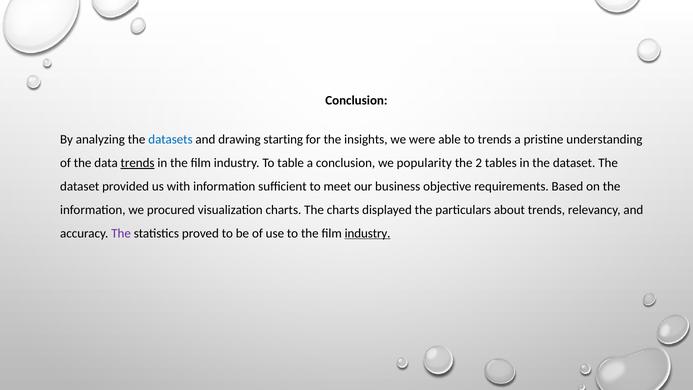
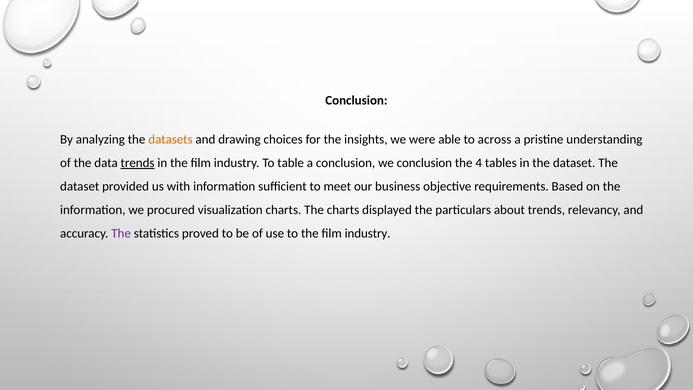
datasets colour: blue -> orange (170, 140)
starting: starting -> choices (283, 140)
to trends: trends -> across (495, 140)
we popularity: popularity -> conclusion (424, 163)
2: 2 -> 4 (479, 163)
industry underline: present -> none (368, 233)
